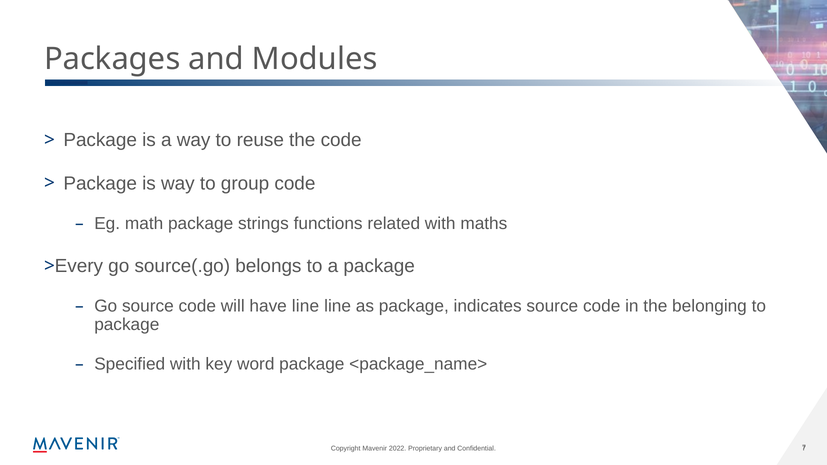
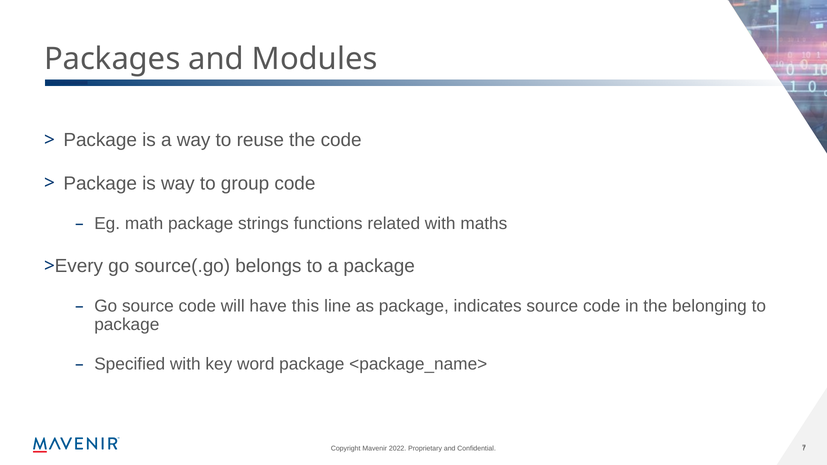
have line: line -> this (305, 306)
